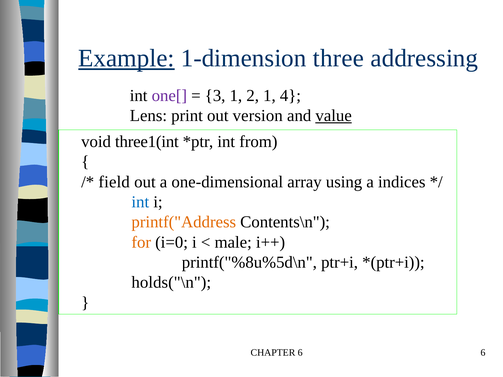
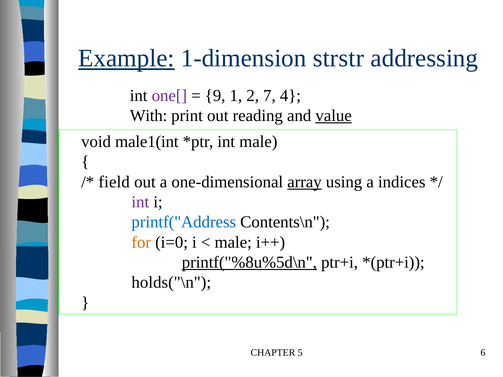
three: three -> strstr (338, 58)
3: 3 -> 9 (215, 96)
2 1: 1 -> 7 (269, 96)
Lens: Lens -> With (148, 116)
version: version -> reading (258, 116)
three1(int: three1(int -> male1(int (147, 142)
int from: from -> male (258, 142)
array underline: none -> present (304, 182)
int colour: blue -> purple (140, 202)
printf("Address colour: orange -> blue (184, 222)
printf("%8u%5d\n underline: none -> present (249, 262)
CHAPTER 6: 6 -> 5 (300, 353)
